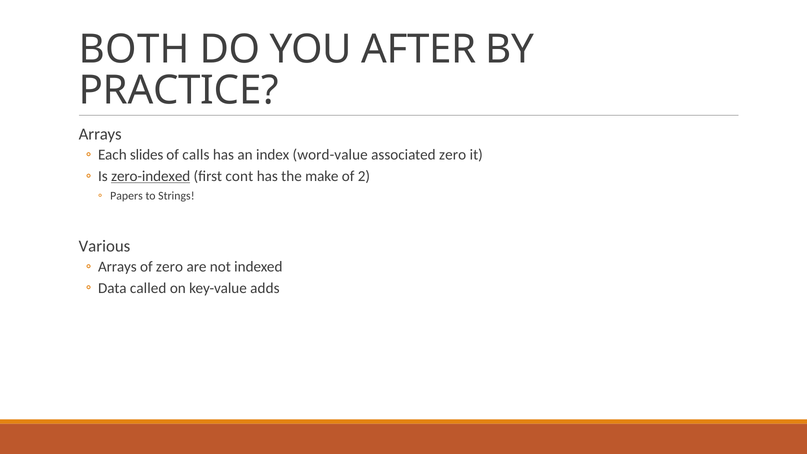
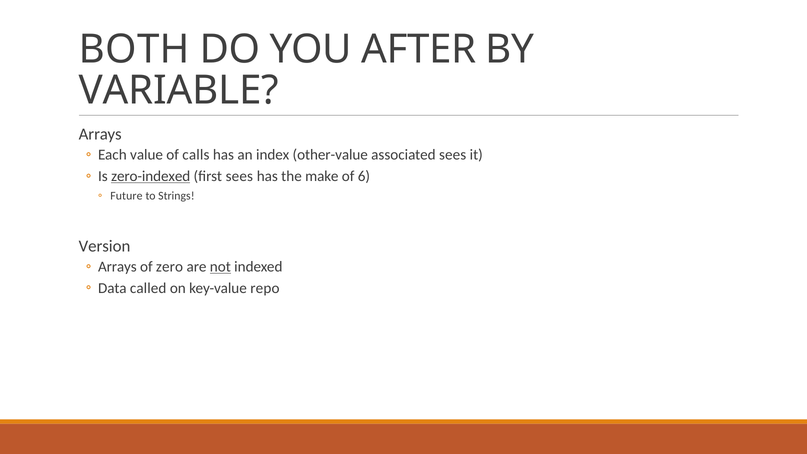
PRACTICE: PRACTICE -> VARIABLE (179, 90)
slides: slides -> value (147, 155)
word-value: word-value -> other-value (330, 155)
associated zero: zero -> sees (453, 155)
first cont: cont -> sees (239, 176)
2: 2 -> 6 (364, 176)
Papers: Papers -> Future (126, 196)
Various: Various -> Version (105, 246)
not underline: none -> present (220, 267)
adds: adds -> repo (265, 288)
